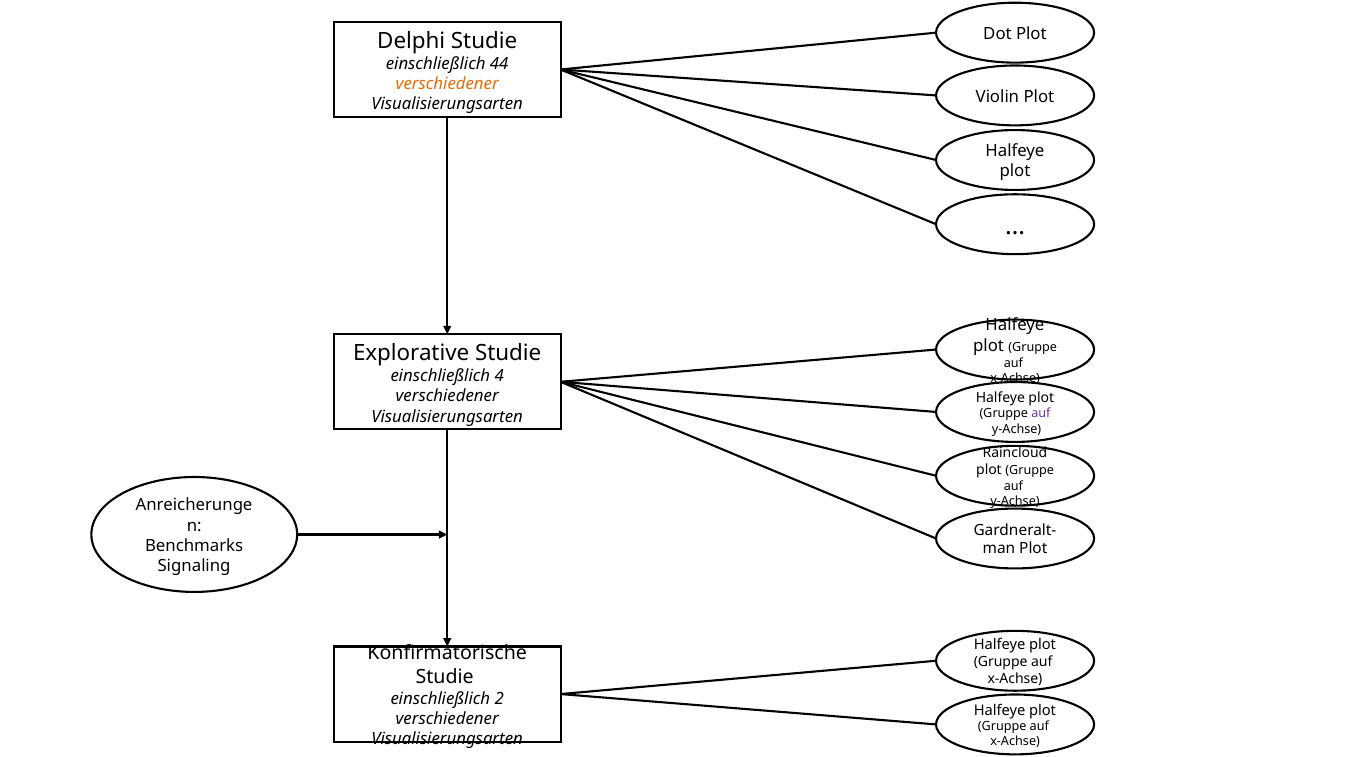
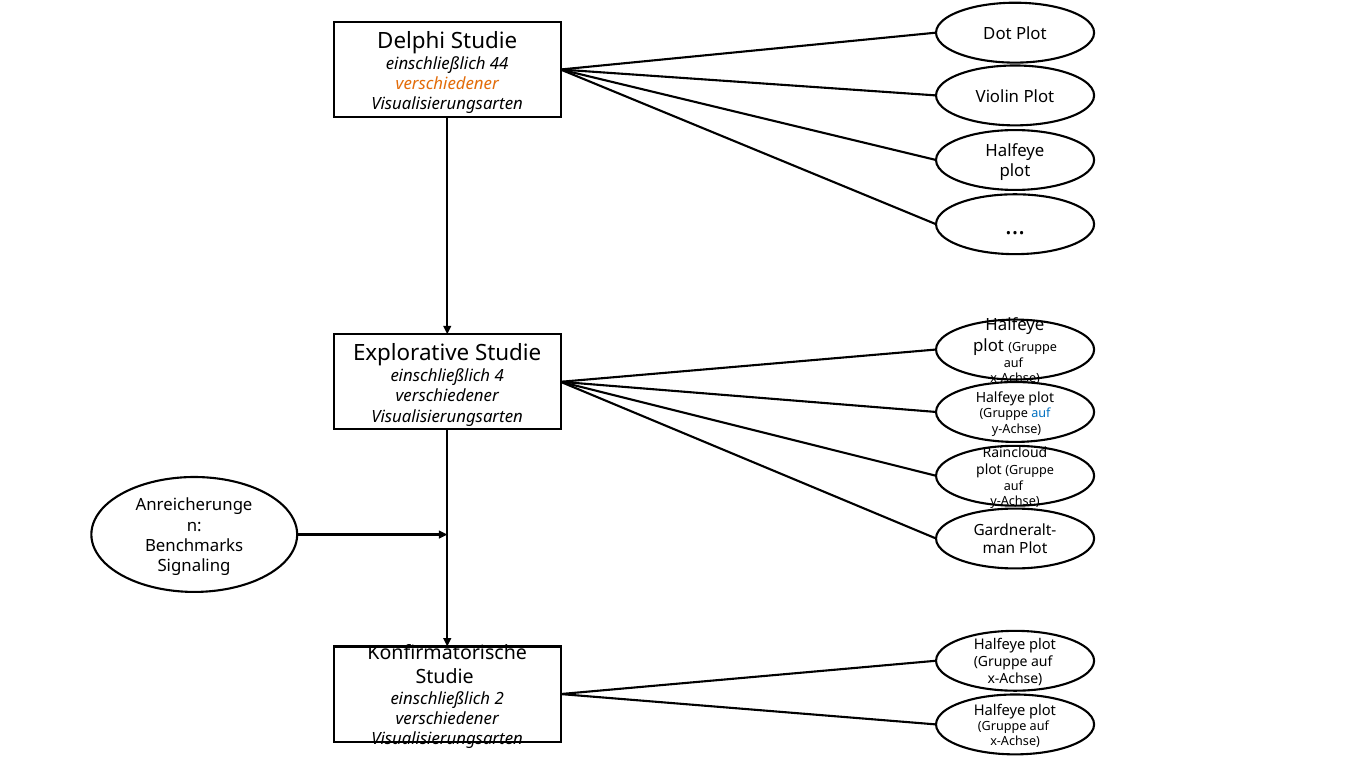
auf colour: purple -> blue (1041, 413)
